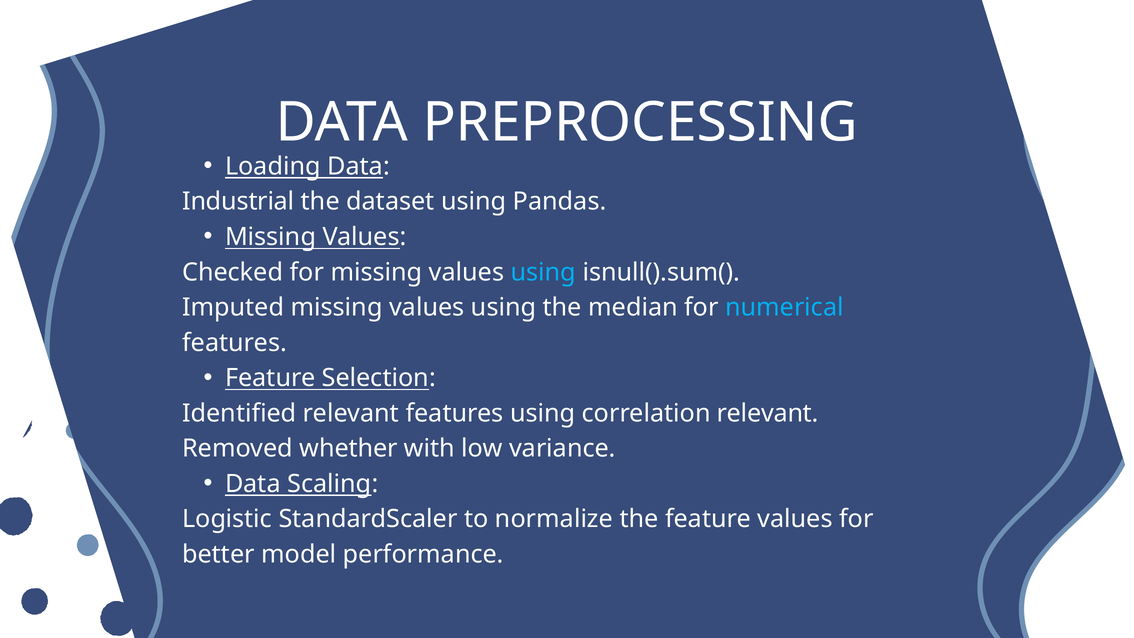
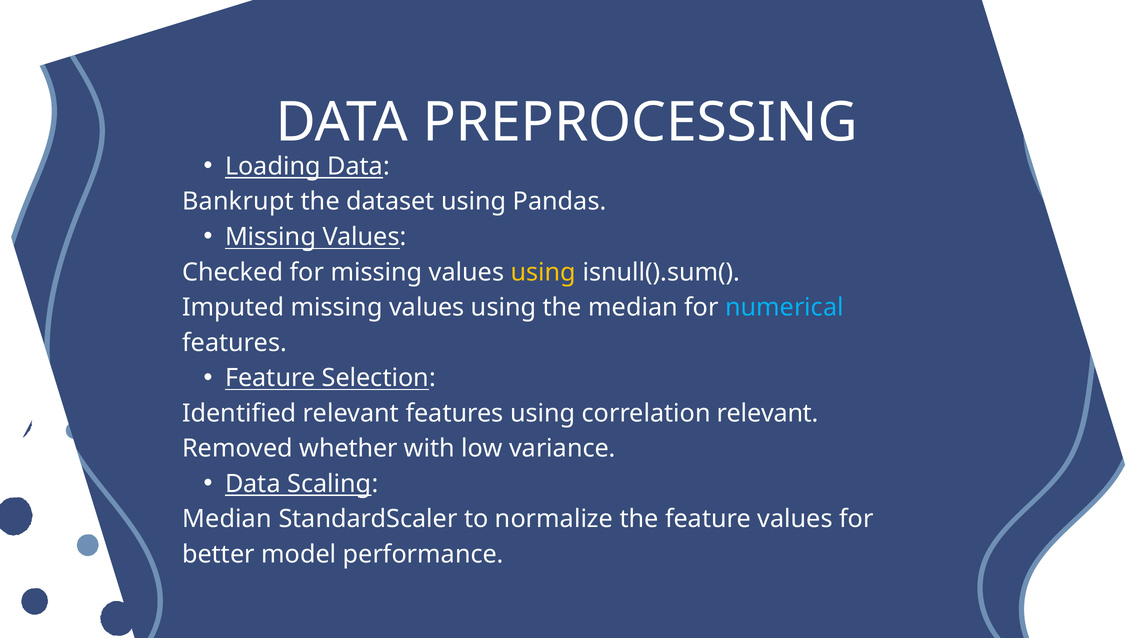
Industrial: Industrial -> Bankrupt (238, 202)
using colour: light blue -> yellow (543, 272)
Logistic: Logistic -> Median (227, 519)
